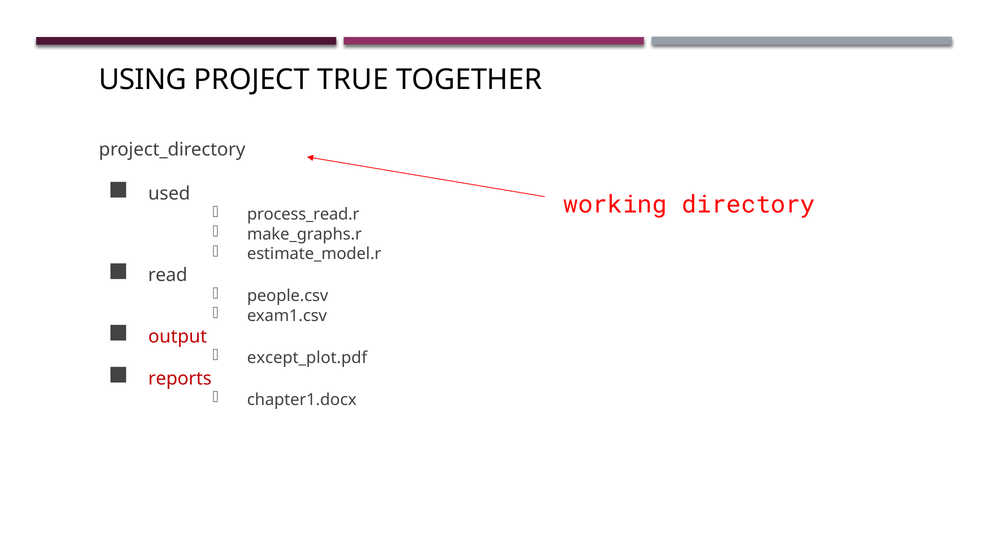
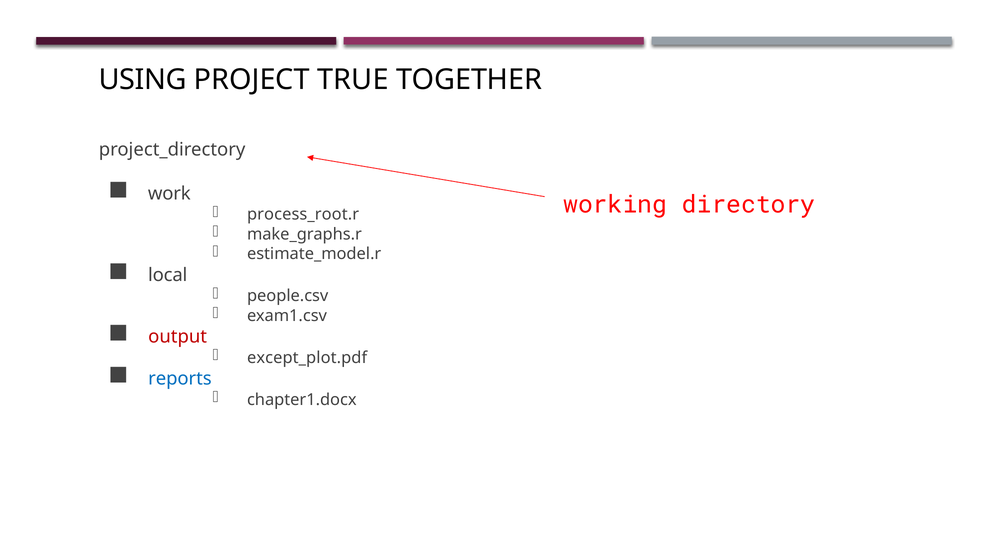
used: used -> work (169, 194)
process_read.r: process_read.r -> process_root.r (303, 214)
read: read -> local (168, 275)
reports colour: red -> blue (180, 379)
